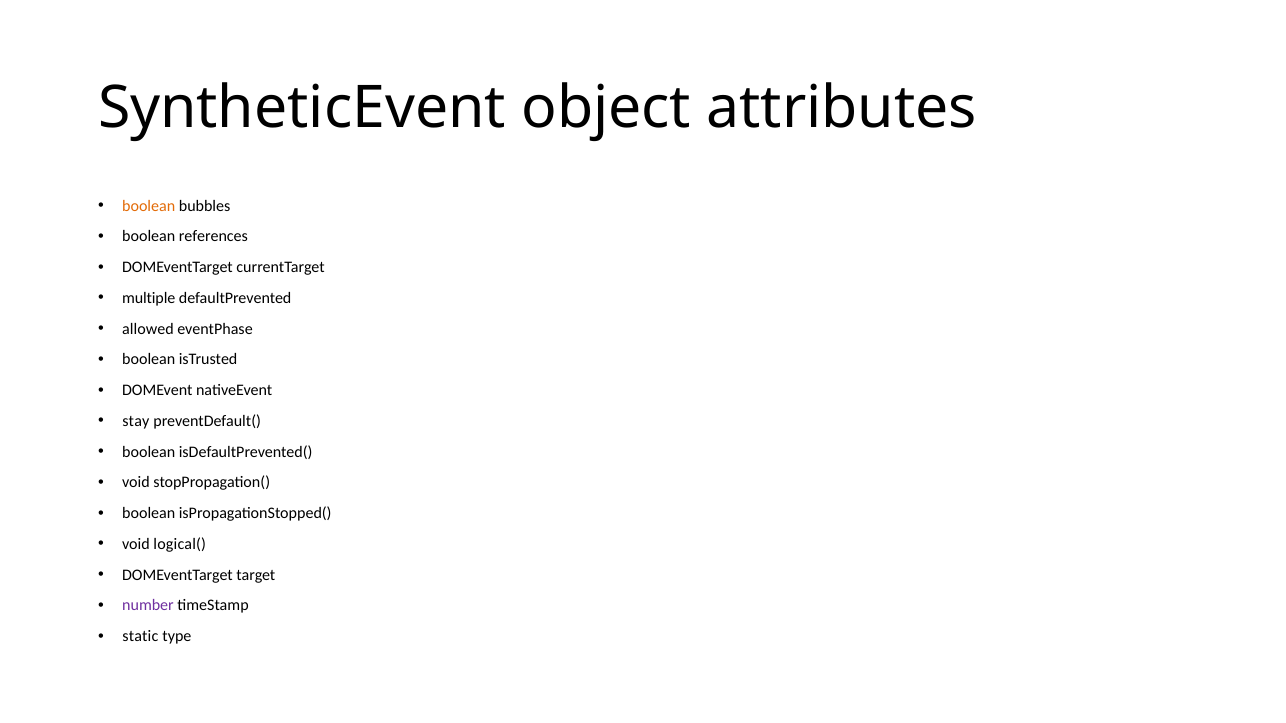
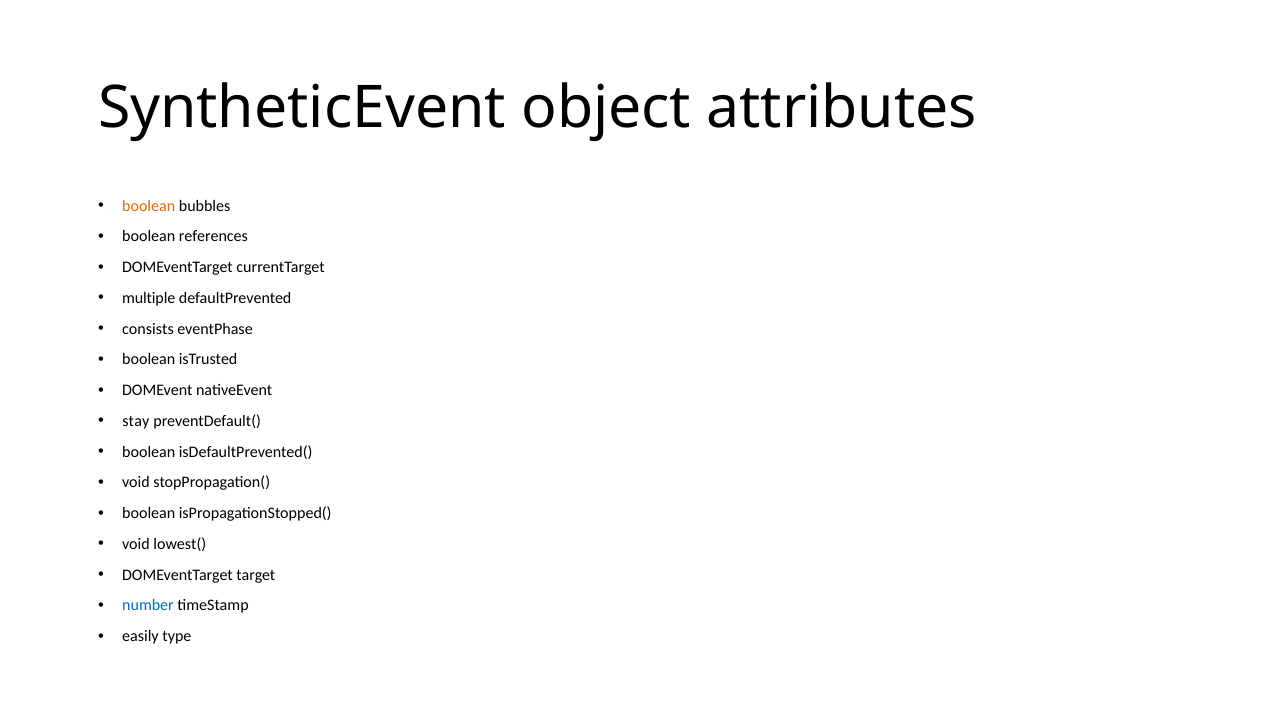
allowed: allowed -> consists (148, 329)
logical(: logical( -> lowest( (180, 544)
number colour: purple -> blue (148, 606)
static: static -> easily (140, 637)
